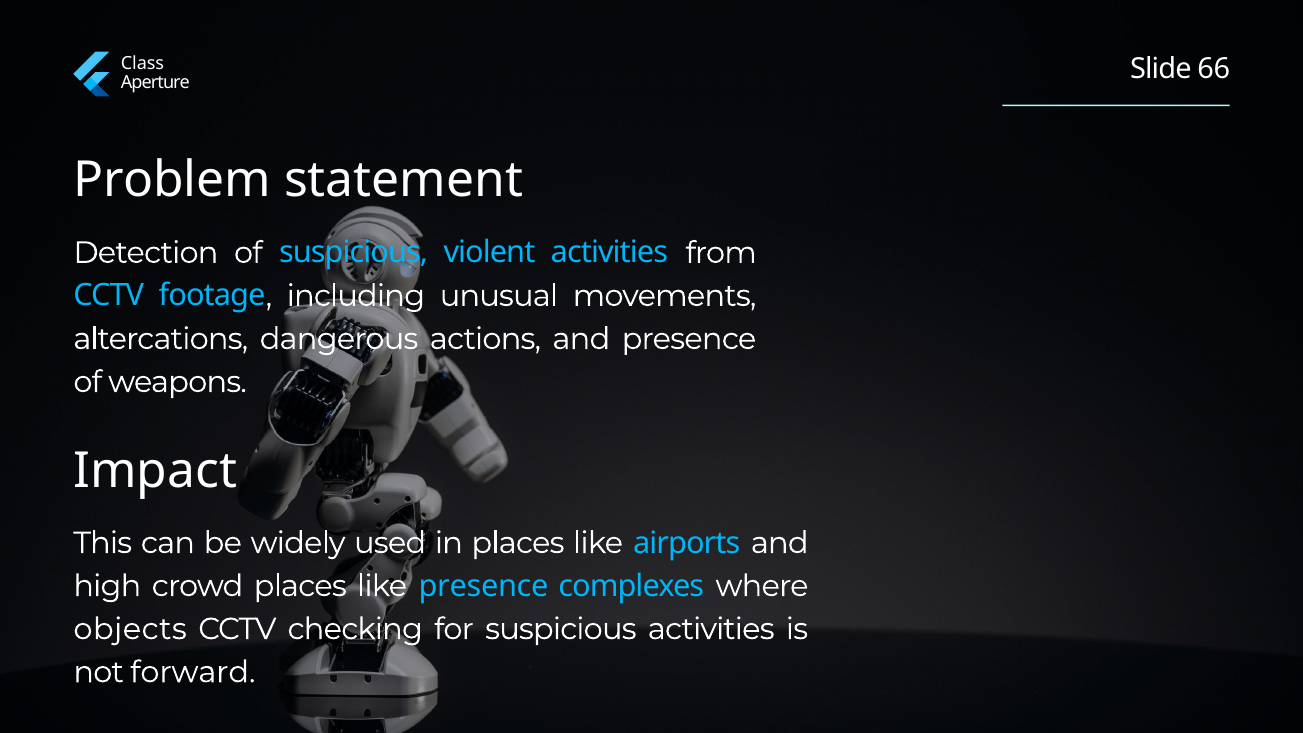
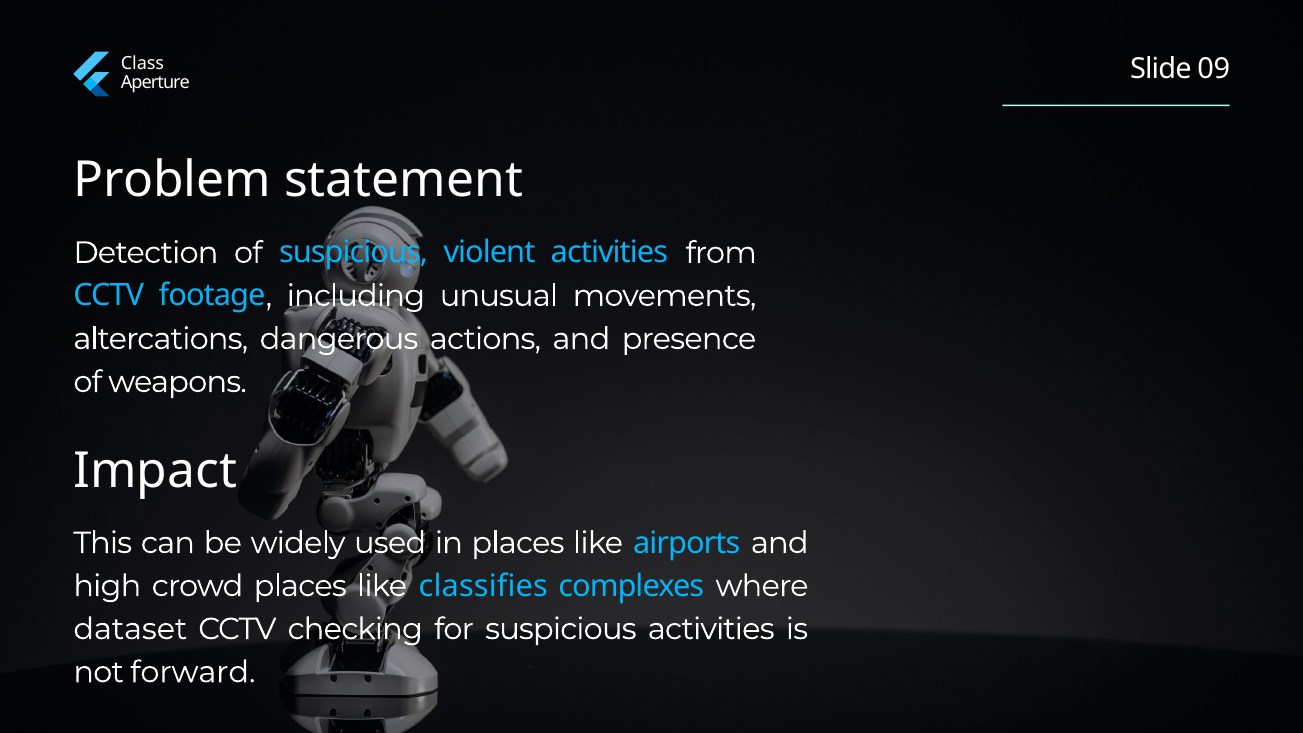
66: 66 -> 09 (1214, 69)
like presence: presence -> classifies (483, 586)
objects: objects -> dataset (130, 629)
